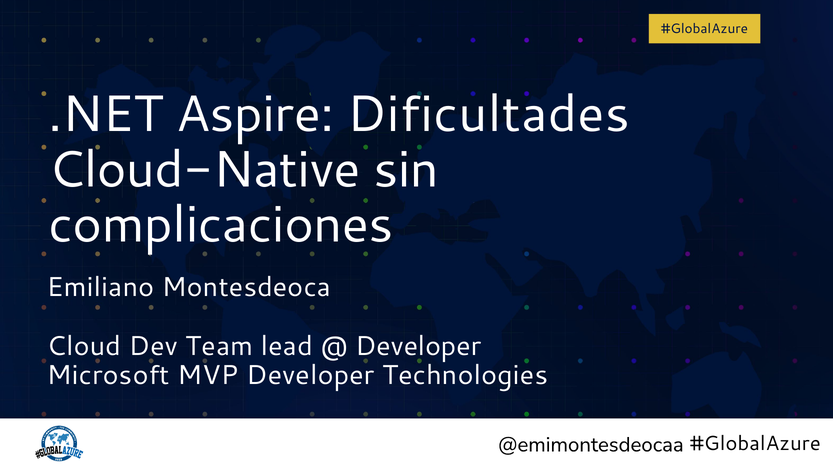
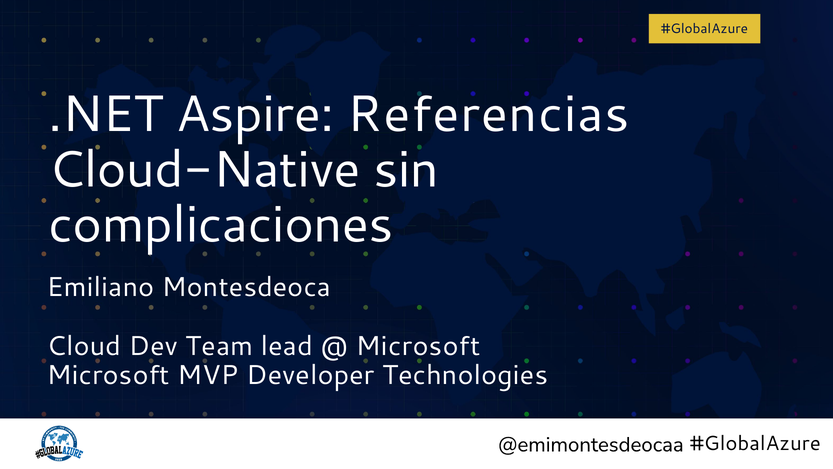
Dificultades: Dificultades -> Referencias (488, 114)
Developer: Developer -> Microsoft (418, 346)
